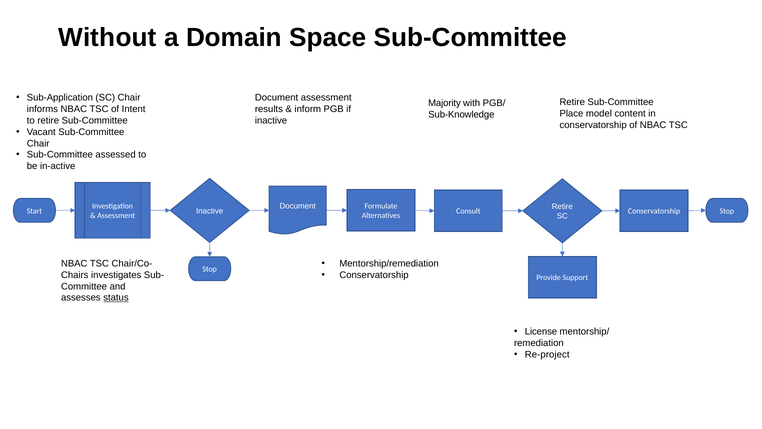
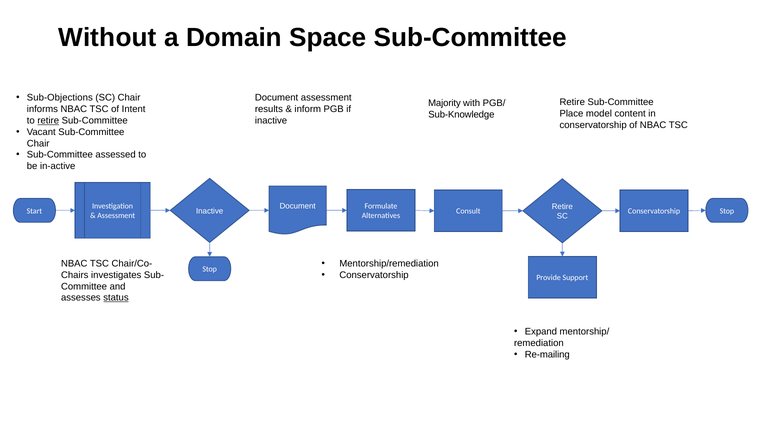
Sub-Application: Sub-Application -> Sub-Objections (60, 98)
retire underline: none -> present (48, 120)
License: License -> Expand (541, 331)
Re-project: Re-project -> Re-mailing (547, 354)
